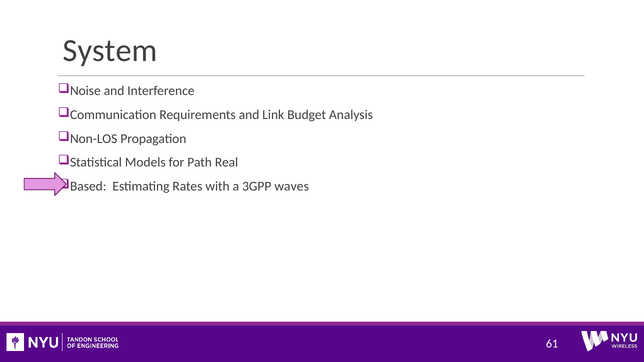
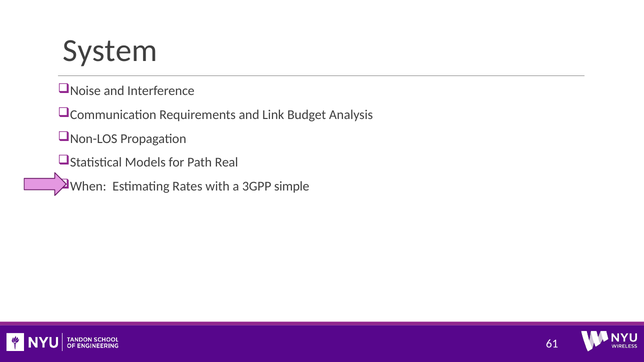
Based: Based -> When (88, 187)
waves: waves -> simple (292, 187)
